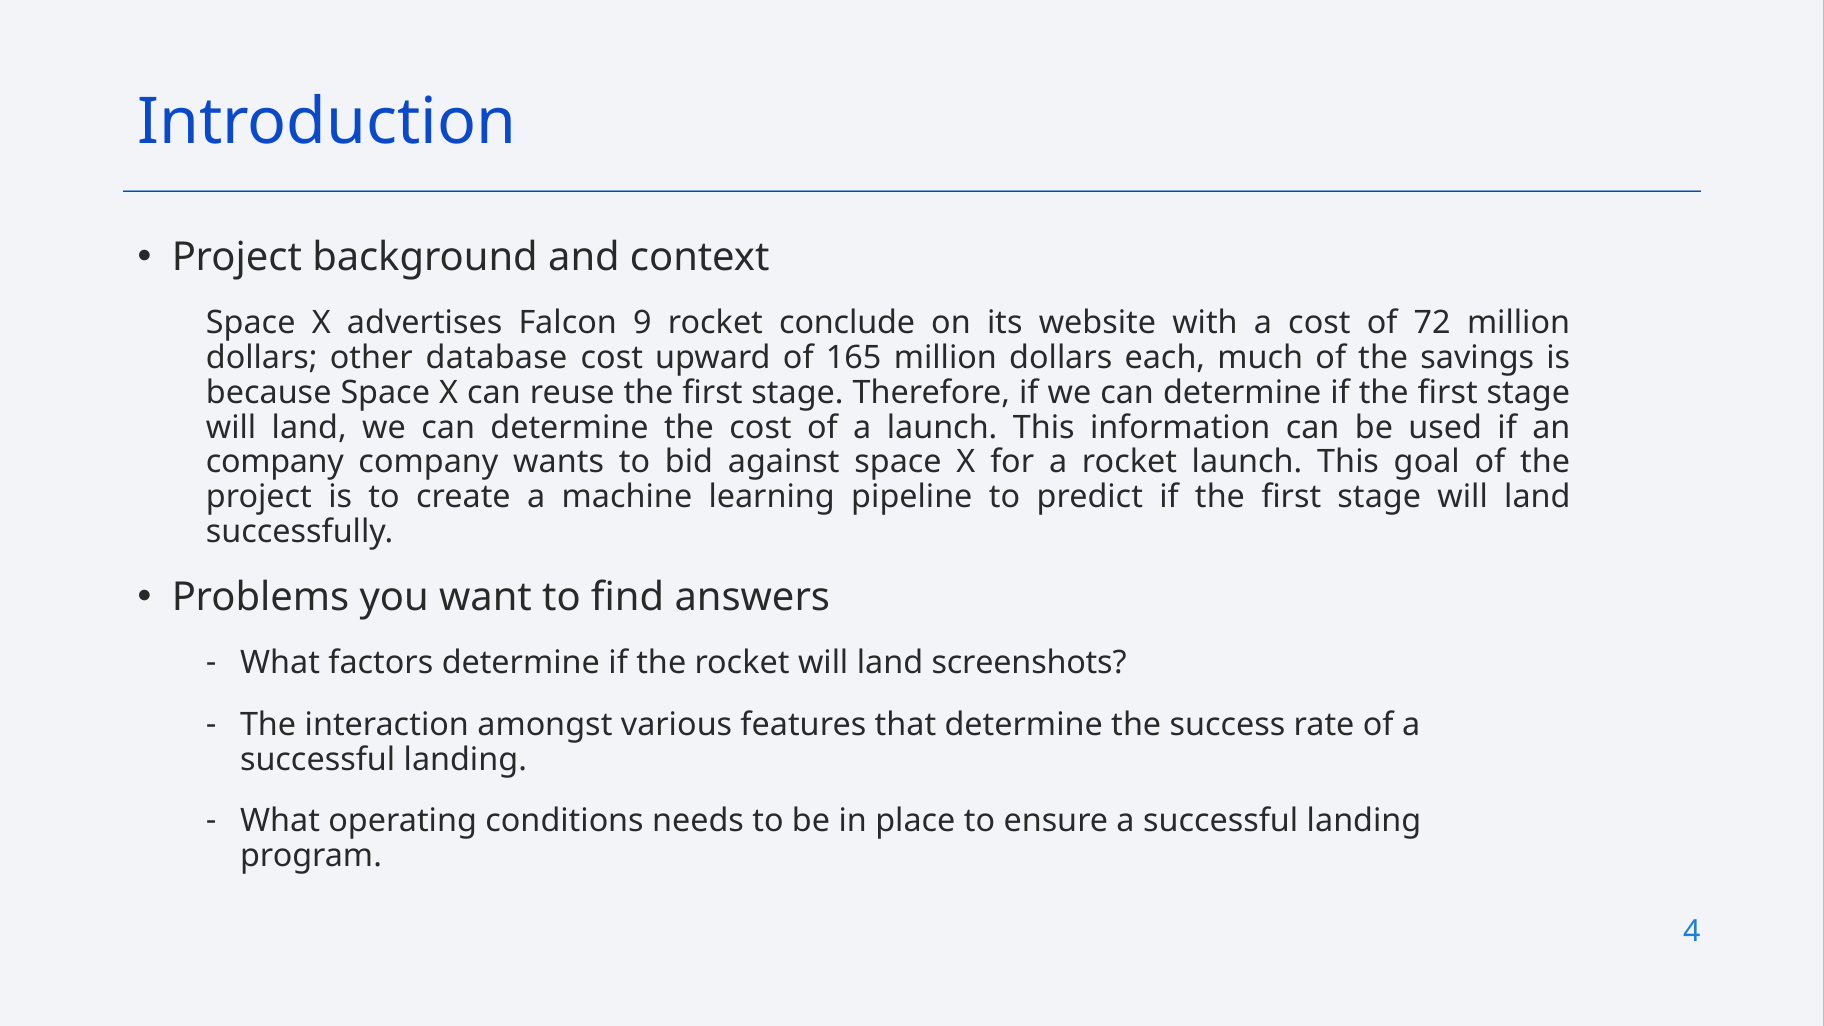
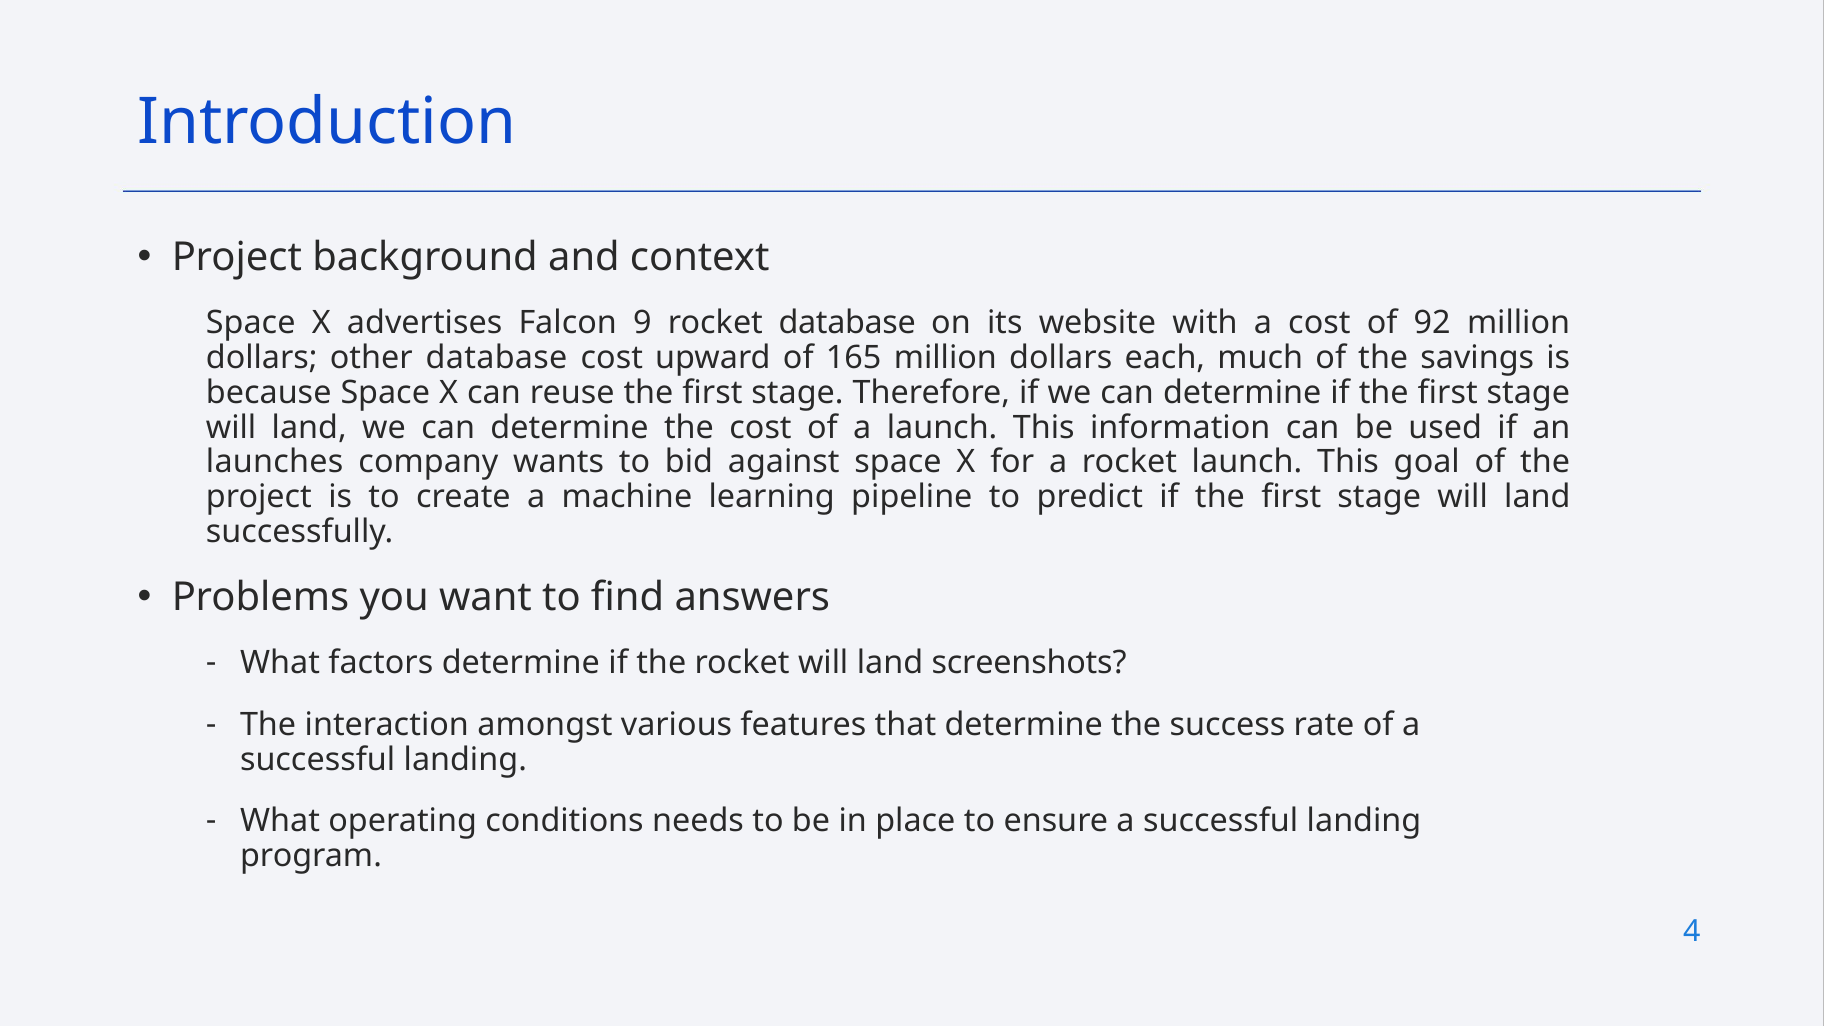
rocket conclude: conclude -> database (847, 323)
72: 72 -> 92 (1432, 323)
company: company -> launches (275, 462)
